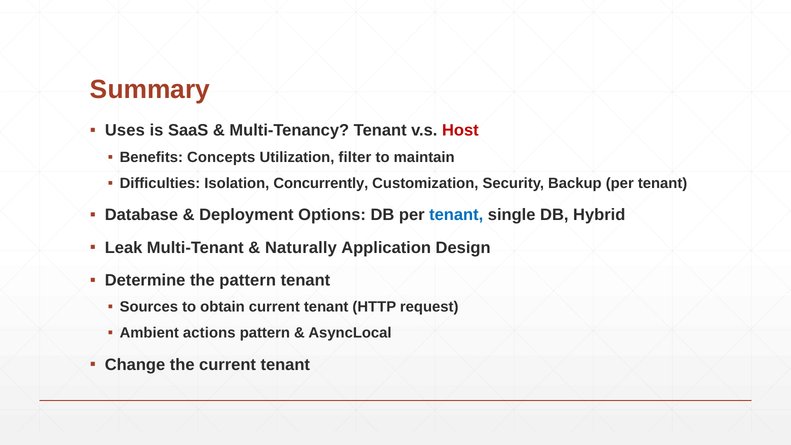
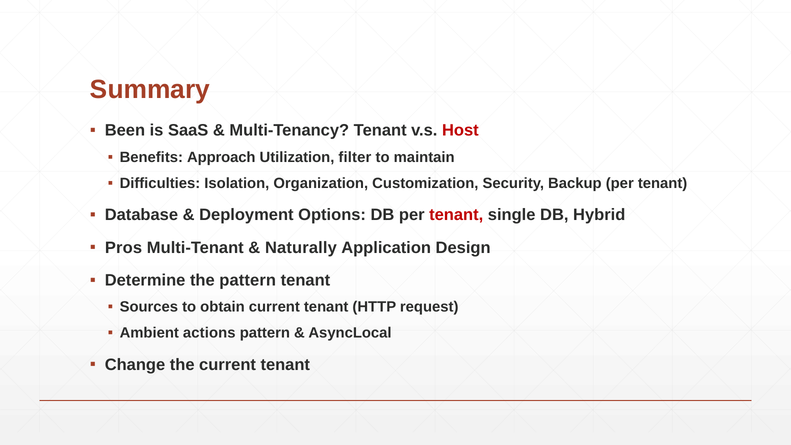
Uses: Uses -> Been (125, 130)
Concepts: Concepts -> Approach (221, 157)
Concurrently: Concurrently -> Organization (321, 183)
tenant colour: blue -> red (456, 215)
Leak: Leak -> Pros (123, 248)
